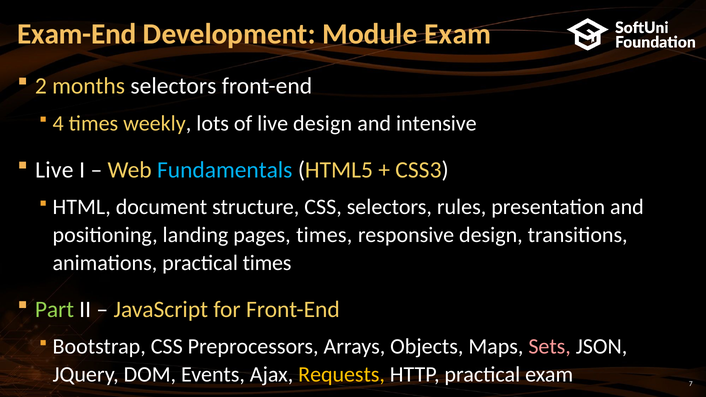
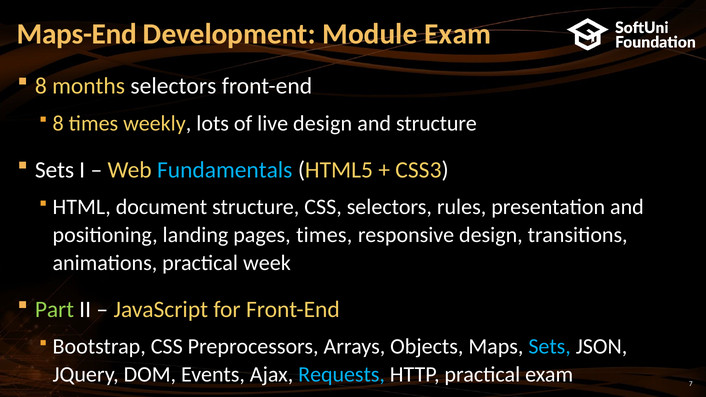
Exam-End: Exam-End -> Maps-End (77, 34)
2: 2 -> 8 (41, 86)
4: 4 -> 8 (58, 123)
and intensive: intensive -> structure (436, 123)
Live: Live -> Sets (55, 170)
practical times: times -> week (267, 263)
Sets colour: pink -> light blue (550, 347)
Requests colour: yellow -> light blue (342, 375)
